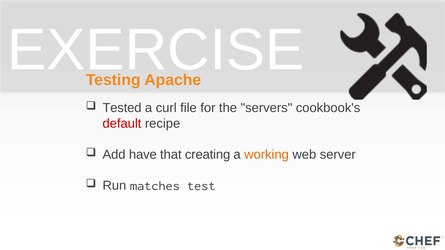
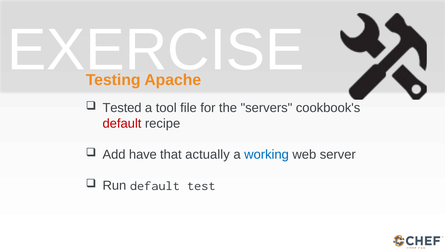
curl: curl -> tool (166, 108)
creating: creating -> actually (207, 155)
working colour: orange -> blue (267, 155)
Run matches: matches -> default (155, 186)
